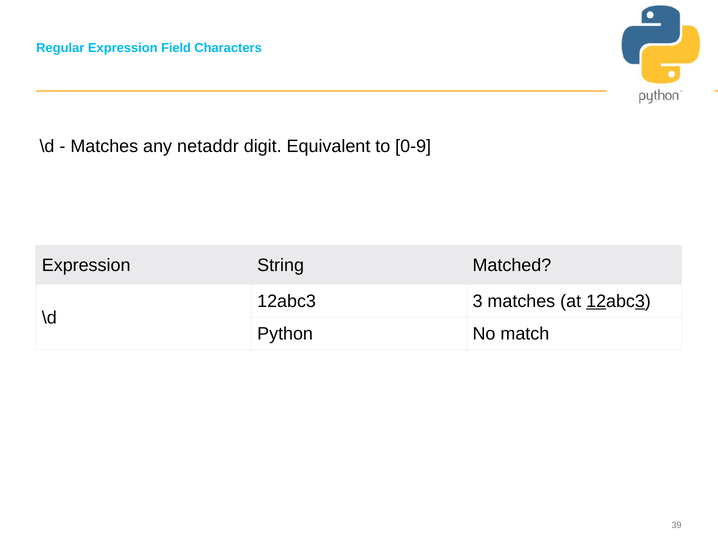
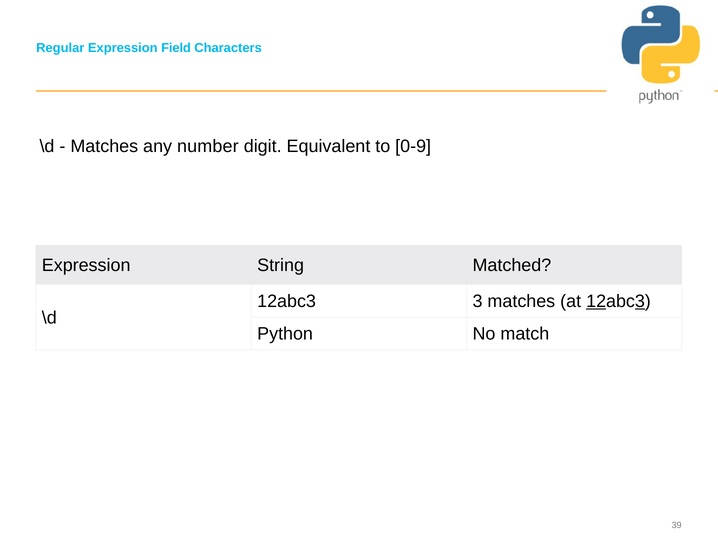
netaddr: netaddr -> number (208, 146)
